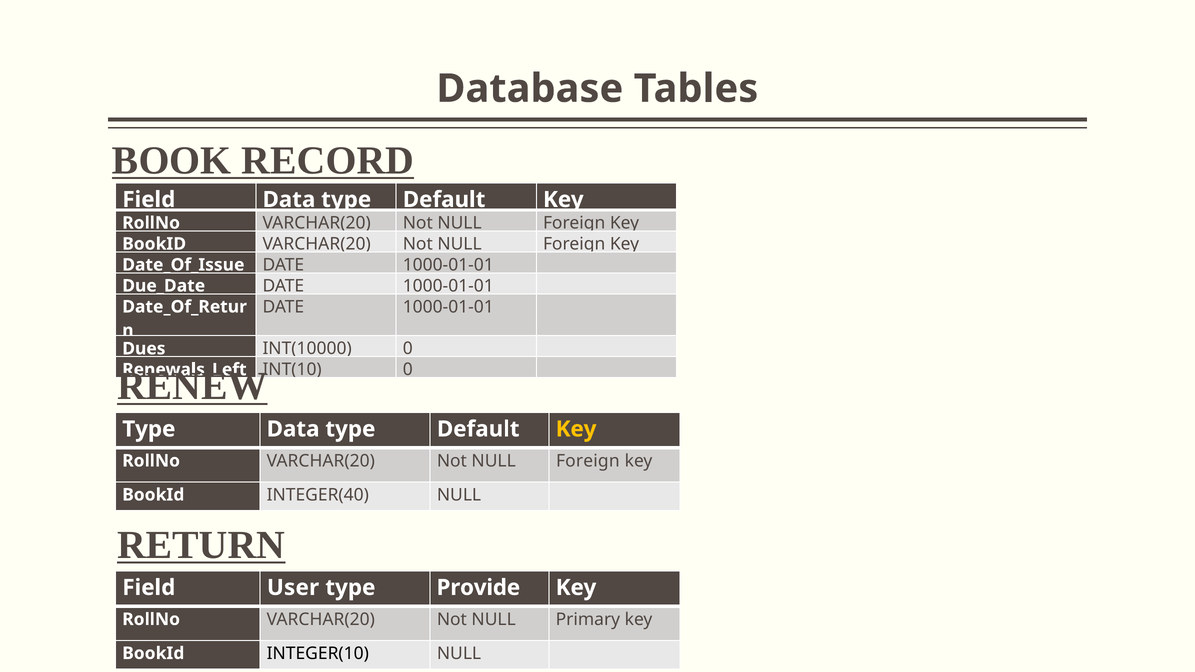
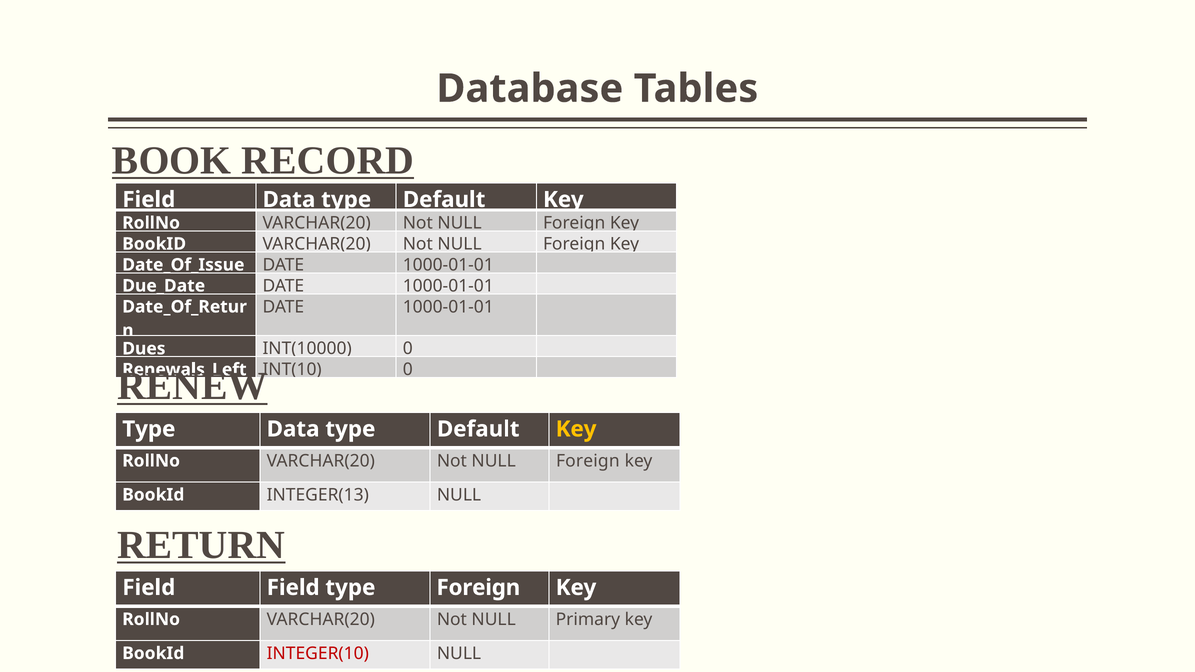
INTEGER(40: INTEGER(40 -> INTEGER(13 (318, 495)
Field User: User -> Field (293, 588)
type Provide: Provide -> Foreign (478, 588)
INTEGER(10 colour: black -> red (318, 653)
